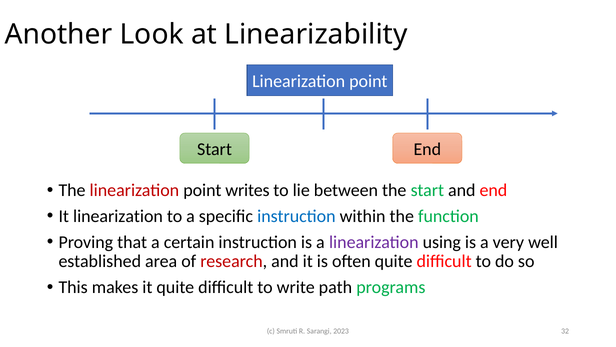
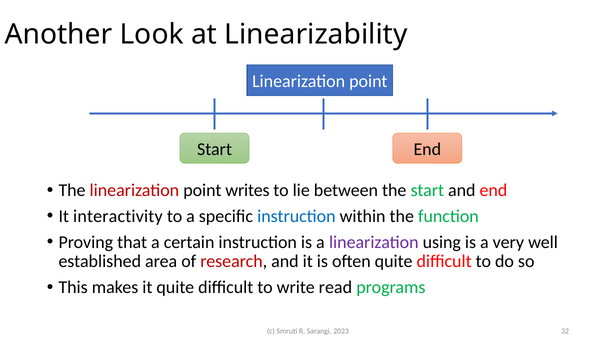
It linearization: linearization -> interactivity (118, 216)
path: path -> read (335, 287)
